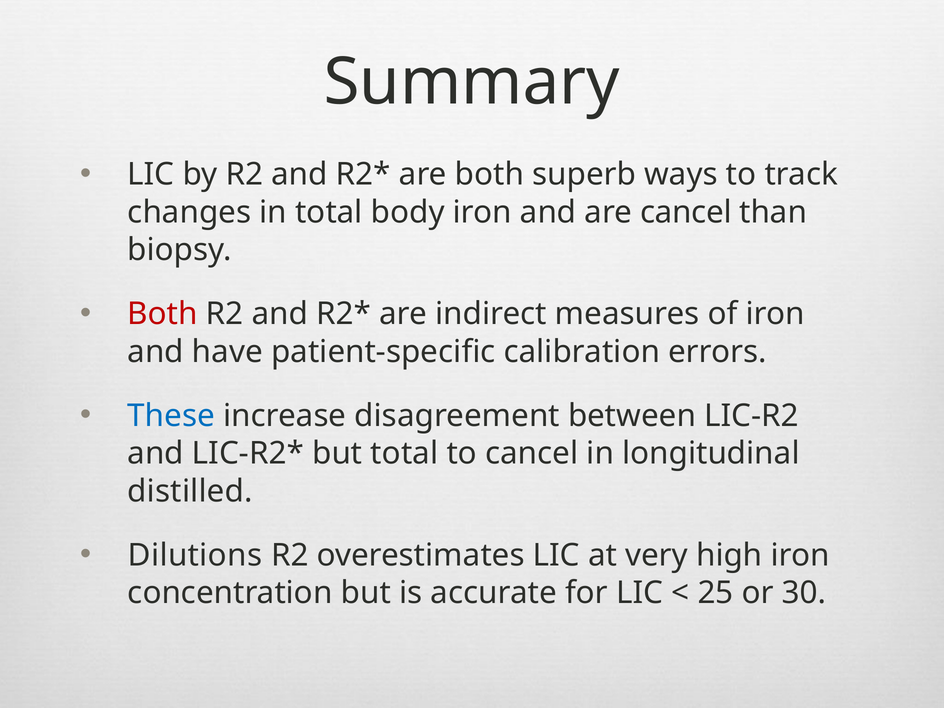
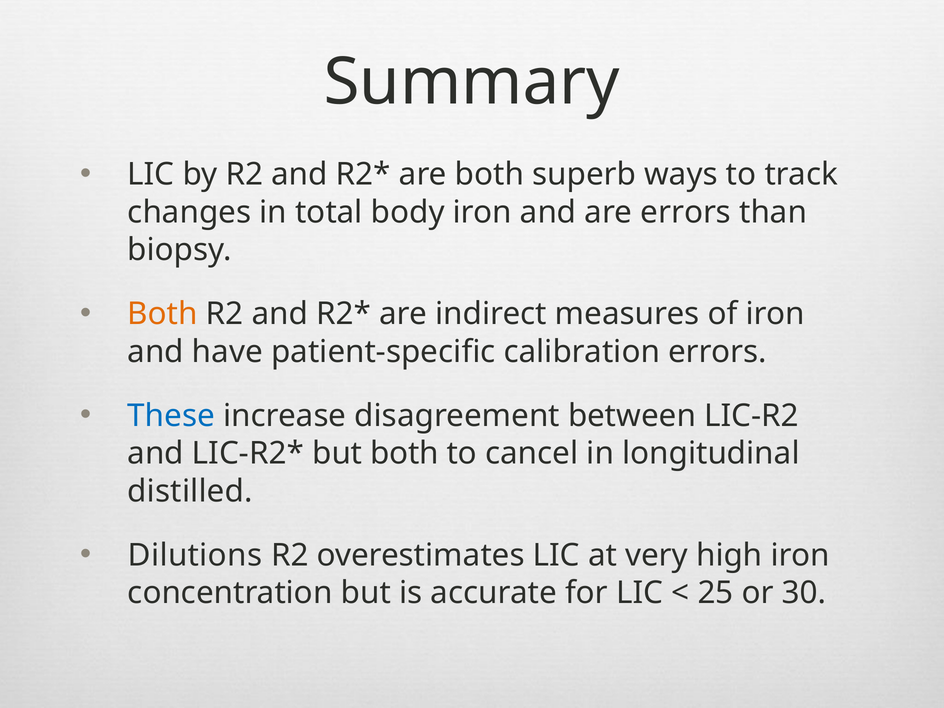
are cancel: cancel -> errors (686, 212)
Both colour: red -> orange (163, 314)
but total: total -> both (405, 453)
